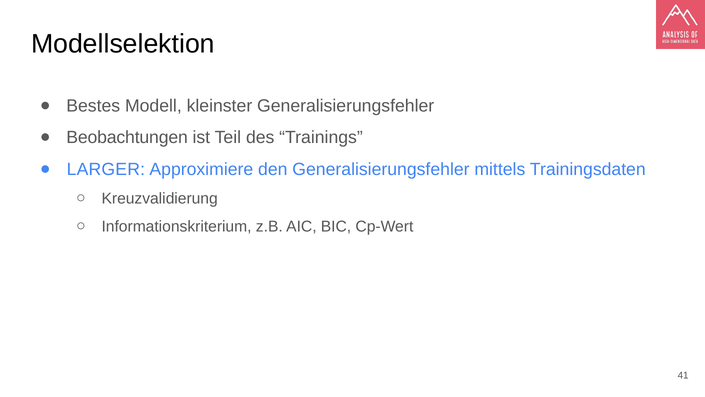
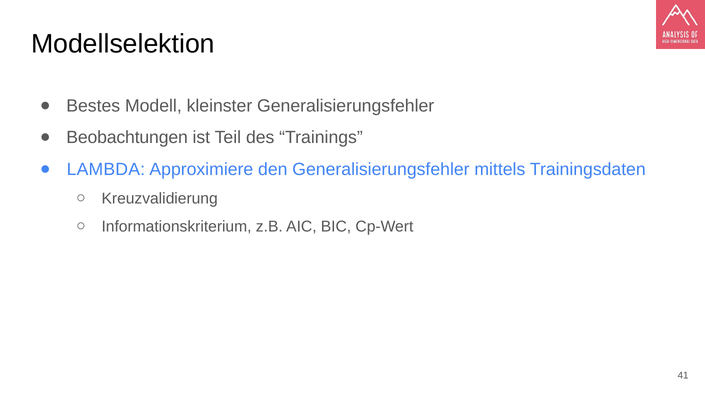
LARGER: LARGER -> LAMBDA (106, 169)
